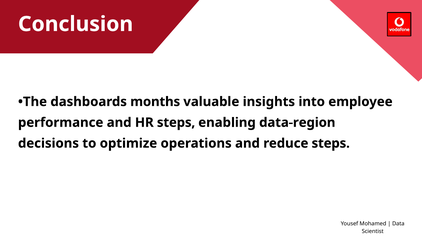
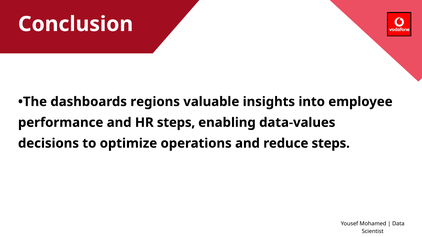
months: months -> regions (155, 102)
data-region: data-region -> data-values (297, 123)
